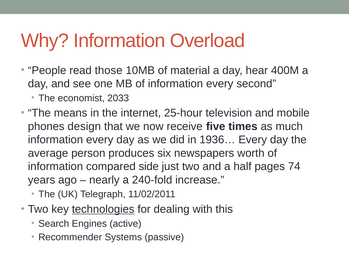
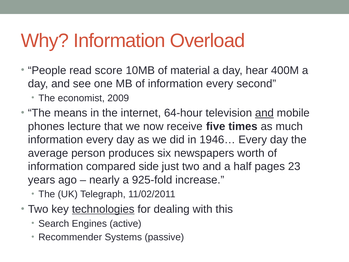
those: those -> score (109, 70)
2033: 2033 -> 2009 (118, 98)
25-hour: 25-hour -> 64-hour (183, 113)
and underline: none -> present (264, 113)
design: design -> lecture (84, 126)
1936…: 1936… -> 1946… (217, 140)
74: 74 -> 23 (294, 166)
240-fold: 240-fold -> 925-fold (152, 180)
